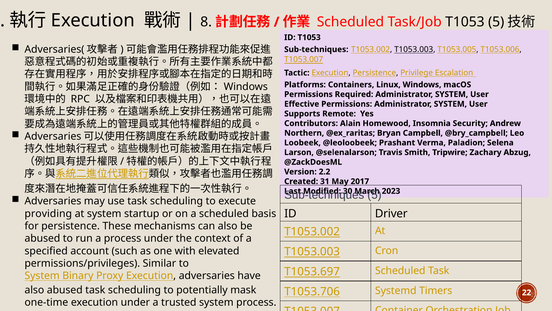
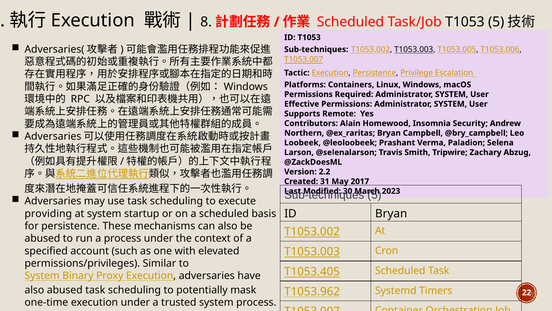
ID Driver: Driver -> Bryan (391, 213)
T1053.697: T1053.697 -> T1053.405 (312, 271)
T1053.706: T1053.706 -> T1053.962 (312, 291)
